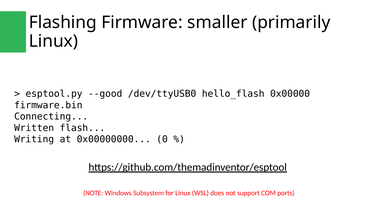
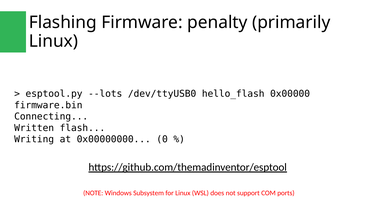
smaller: smaller -> penalty (217, 22)
--good: --good -> --lots (105, 94)
